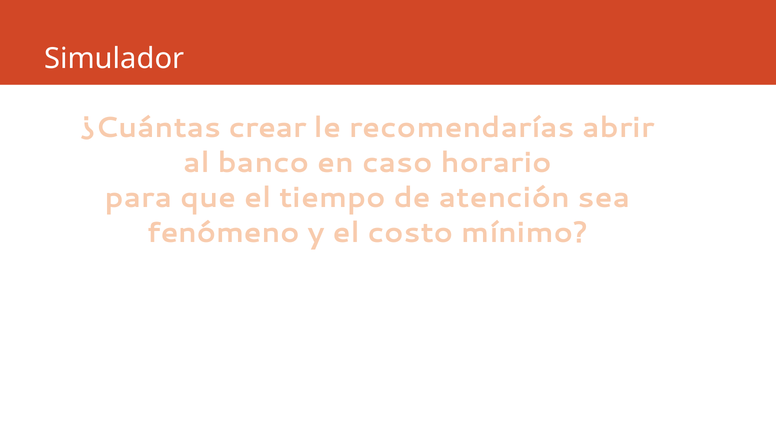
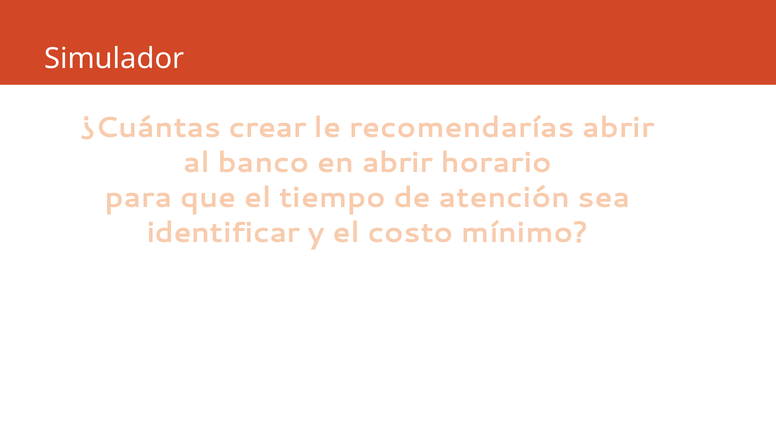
en caso: caso -> abrir (398, 163)
fenómeno: fenómeno -> identificar (223, 233)
